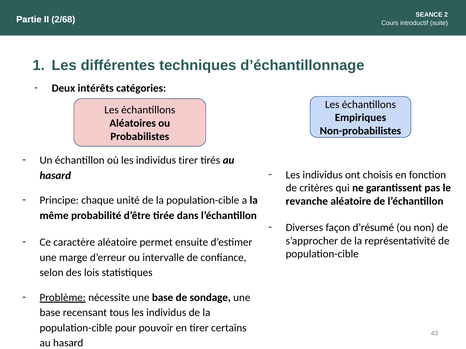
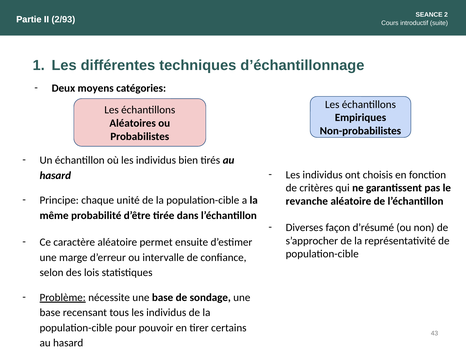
2/68: 2/68 -> 2/93 (63, 19)
intérêts: intérêts -> moyens (96, 88)
individus tirer: tirer -> bien (188, 160)
